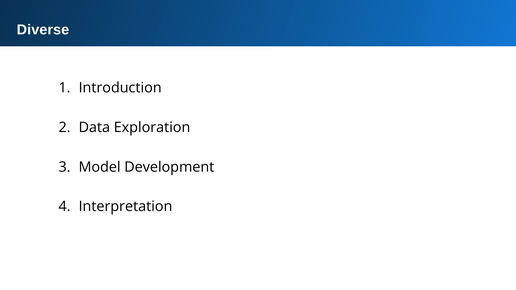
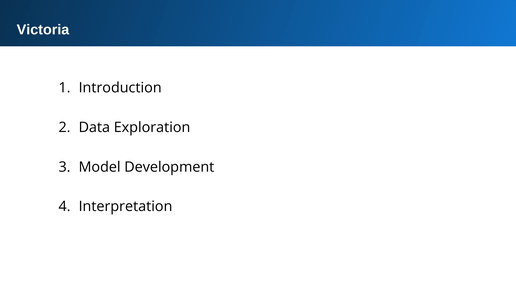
Diverse: Diverse -> Victoria (43, 30)
